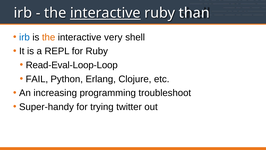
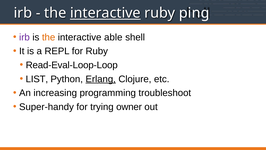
than: than -> ping (194, 13)
irb colour: blue -> purple (24, 37)
very: very -> able (113, 37)
FAIL: FAIL -> LIST (37, 79)
Erlang underline: none -> present (101, 79)
twitter: twitter -> owner (129, 107)
